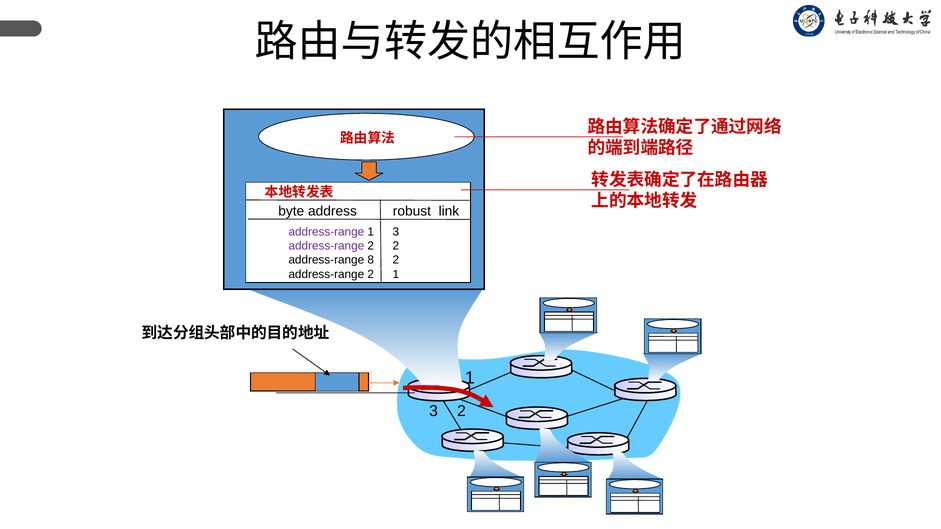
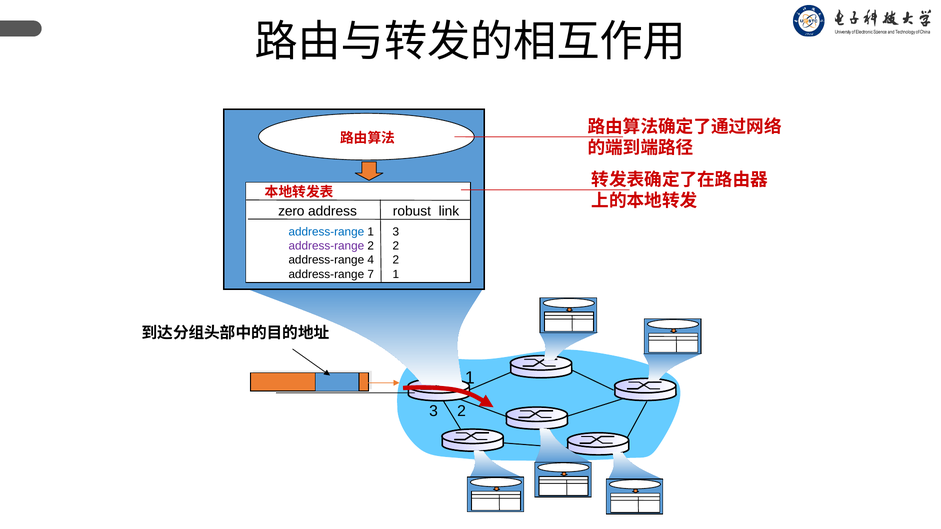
byte: byte -> zero (291, 211)
address-range colour: purple -> blue (326, 232)
8: 8 -> 4 (371, 260)
2: 2 -> 7 (371, 274)
